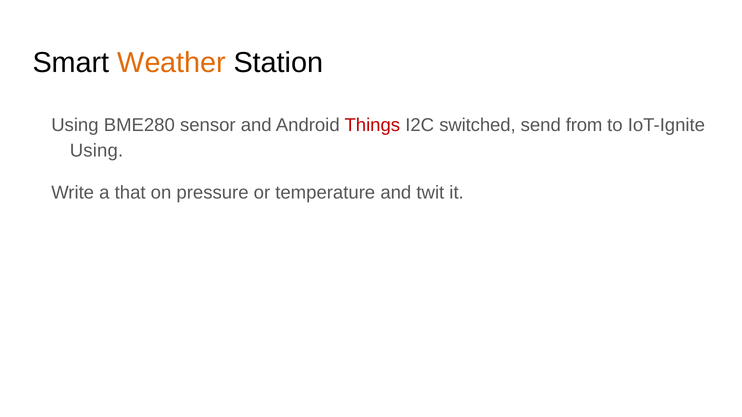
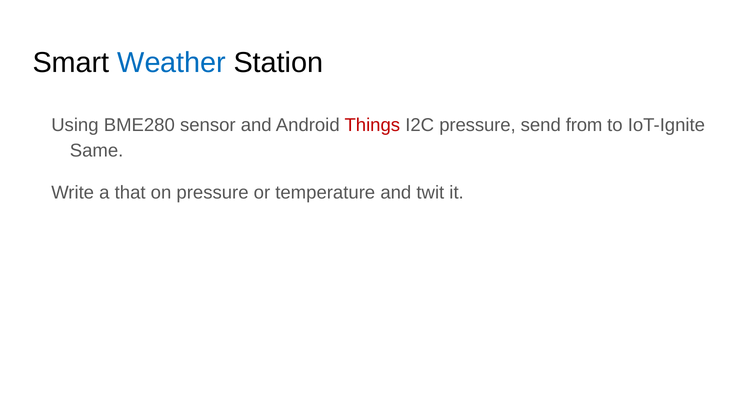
Weather colour: orange -> blue (172, 63)
I2C switched: switched -> pressure (477, 125)
Using: Using -> Same (97, 151)
